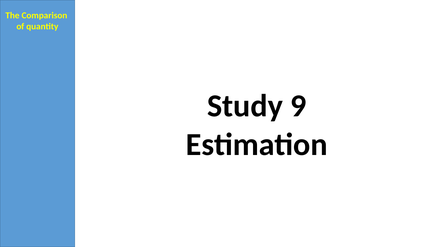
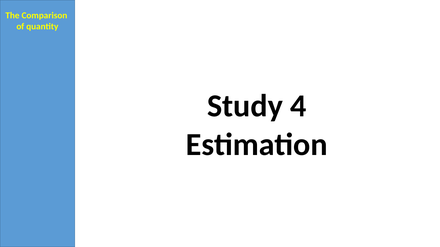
9: 9 -> 4 (298, 106)
